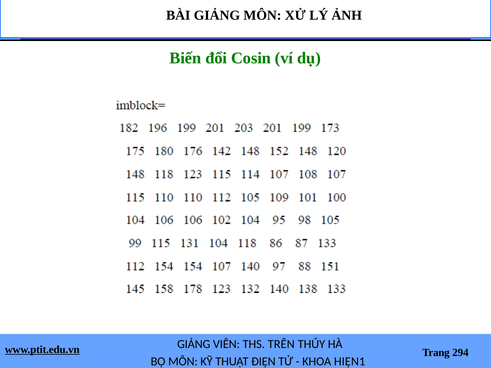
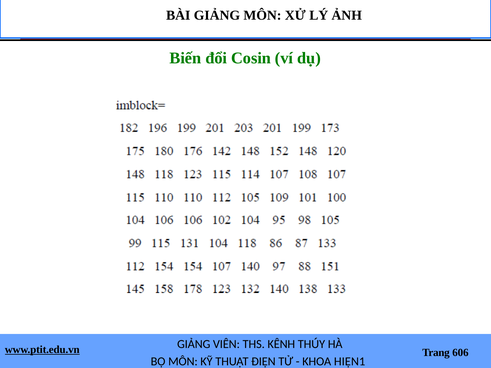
TRÊN: TRÊN -> KÊNH (281, 344)
294: 294 -> 606 (460, 353)
